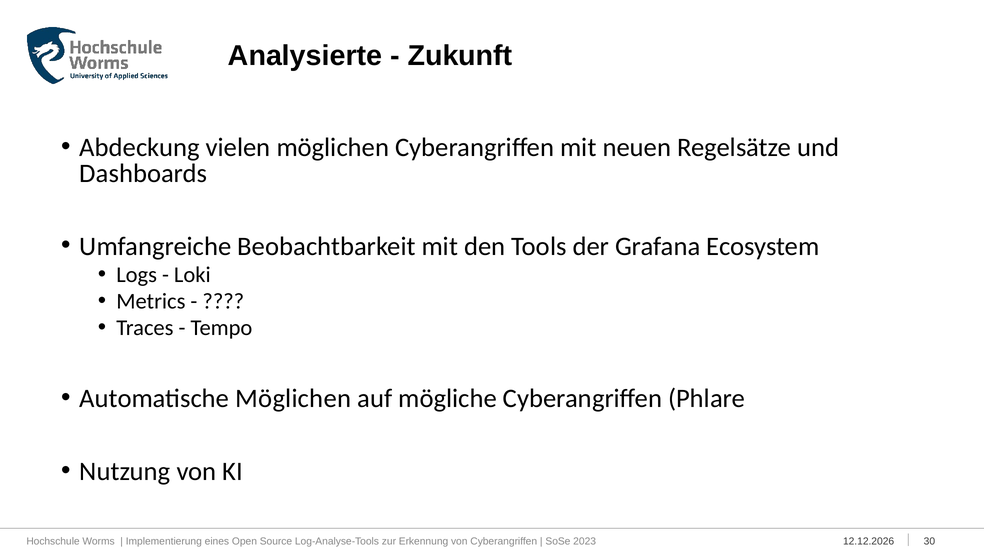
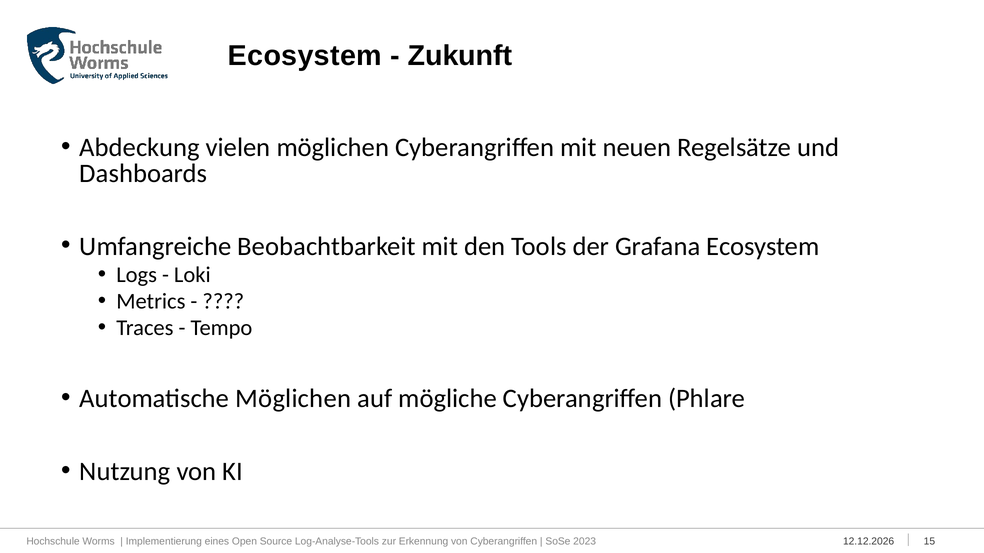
Analysierte: Analysierte -> Ecosystem (305, 56)
30: 30 -> 15 (929, 542)
